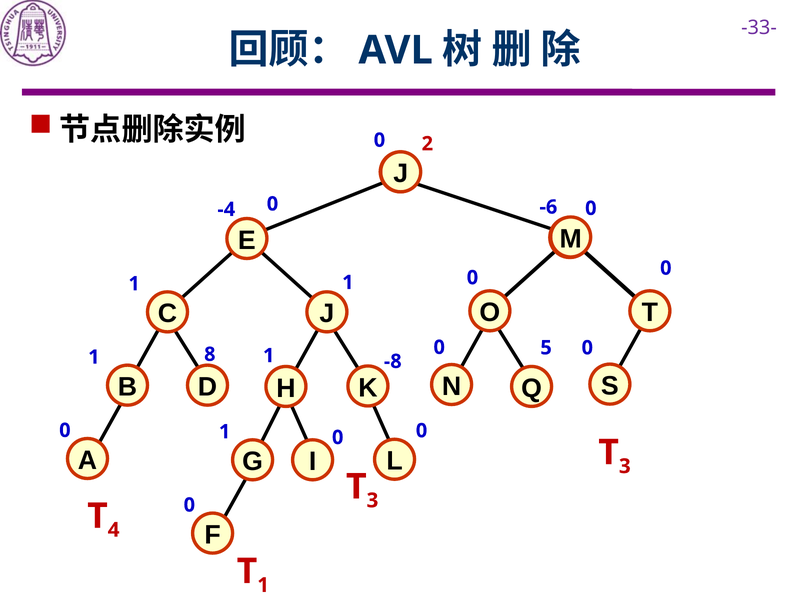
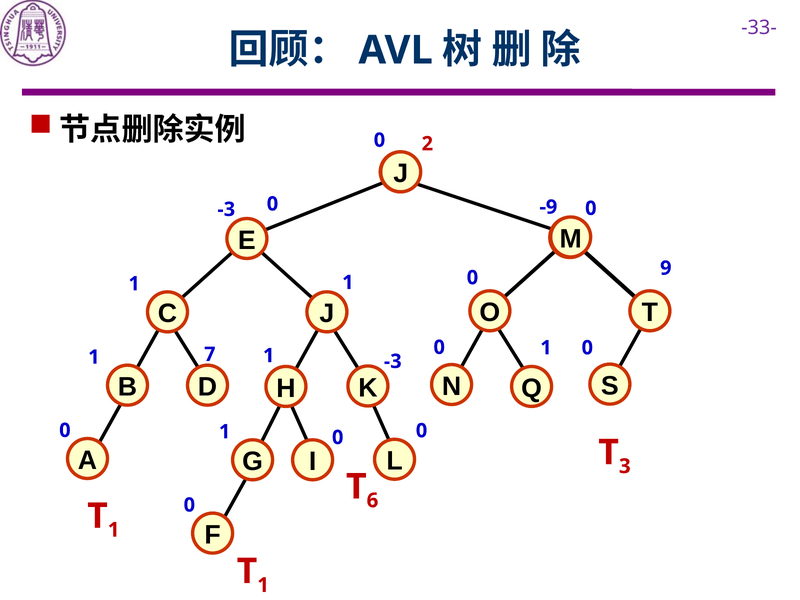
-6: -6 -> -9 (548, 207)
-4: -4 -> -3 (226, 209)
0: 0 -> 9 (666, 268)
5: 5 -> 1 (546, 348)
8: 8 -> 7 (210, 354)
-8: -8 -> -3 (393, 361)
3: 3 -> 6 (372, 500)
4: 4 -> 1 (114, 530)
